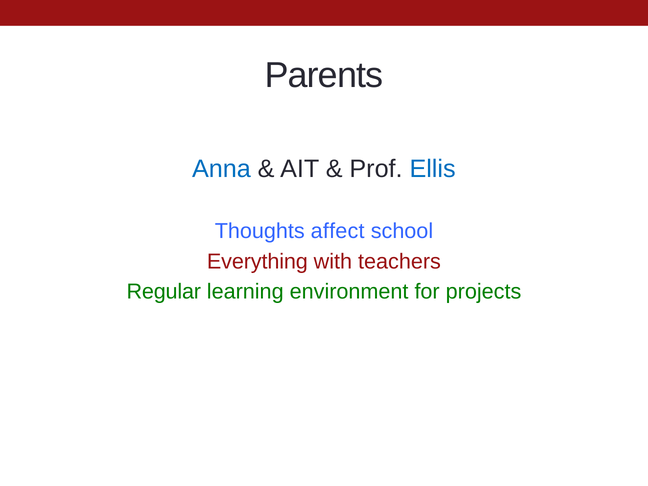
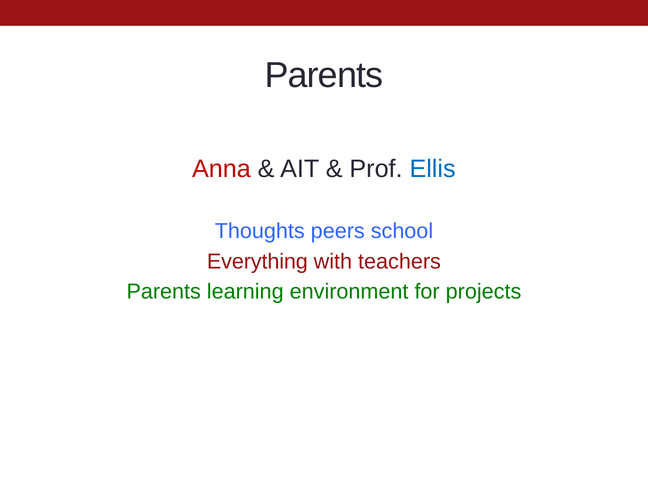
Anna colour: blue -> red (221, 169)
affect: affect -> peers (338, 231)
Regular: Regular -> Parents (164, 292)
